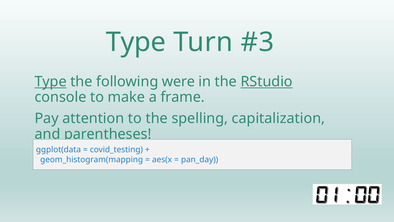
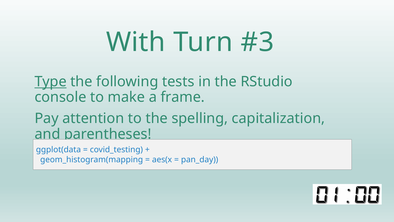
Type: Type -> With (136, 42)
were: were -> tests (178, 81)
RStudio underline: present -> none (267, 81)
